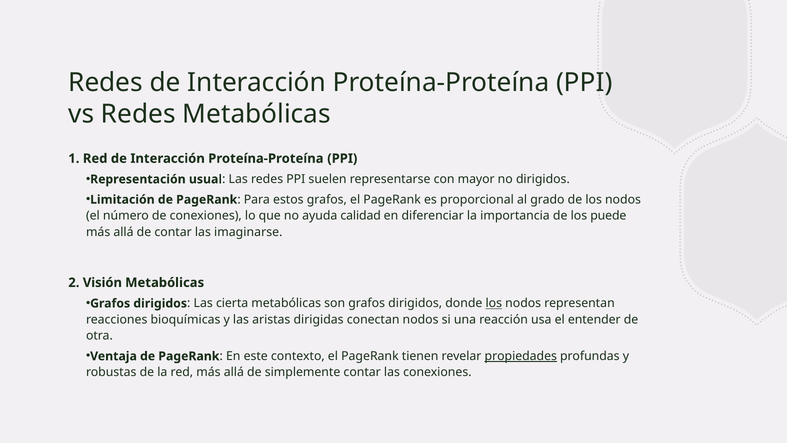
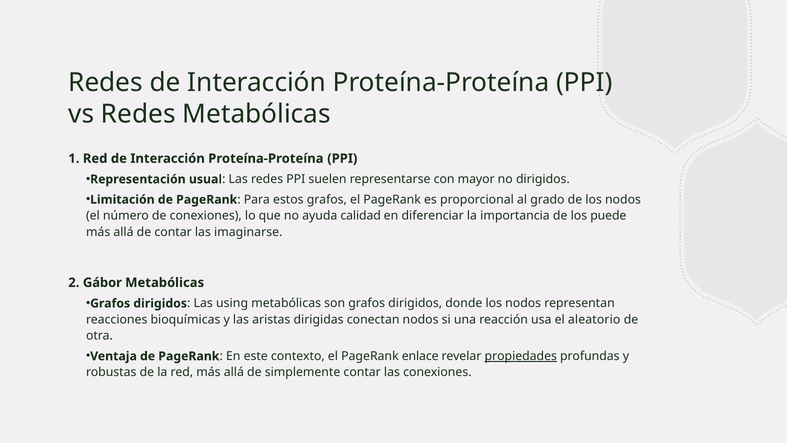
Visión: Visión -> Gábor (102, 282)
cierta: cierta -> using (232, 303)
los underline: present -> none (494, 303)
entender: entender -> aleatorio (594, 319)
tienen: tienen -> enlace (420, 356)
